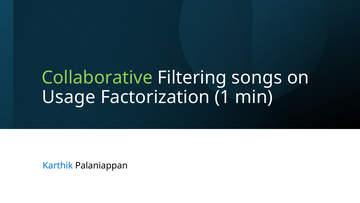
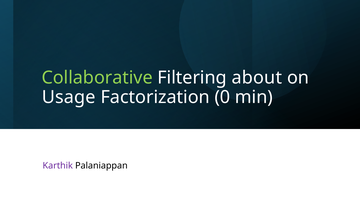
songs: songs -> about (257, 78)
1: 1 -> 0 (222, 97)
Karthik colour: blue -> purple (58, 165)
